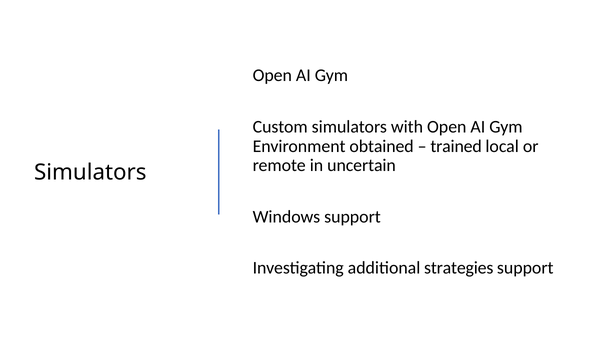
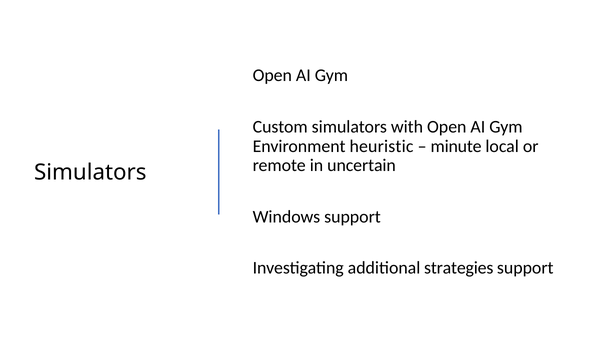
obtained: obtained -> heuristic (381, 146)
trained: trained -> minute (456, 146)
